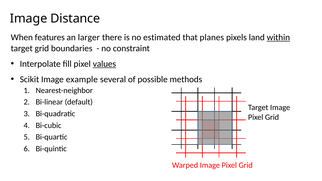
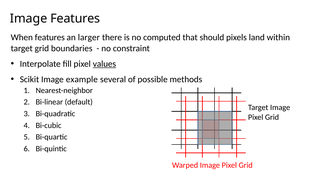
Image Distance: Distance -> Features (75, 19)
estimated: estimated -> computed (162, 37)
planes: planes -> should (212, 37)
within underline: present -> none (278, 37)
